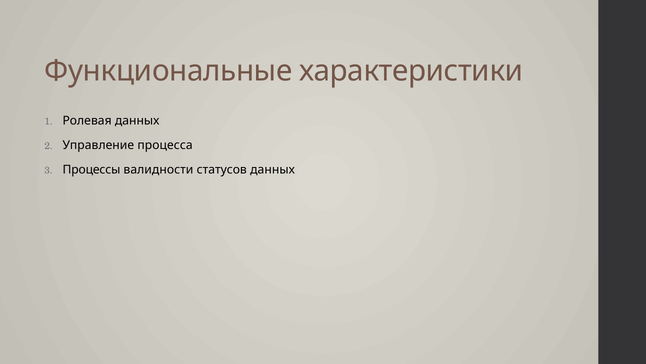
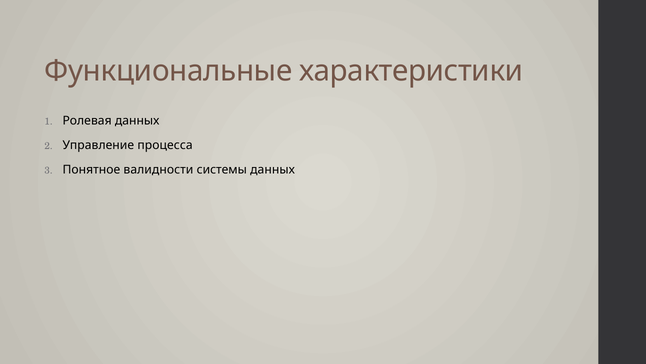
Процессы: Процессы -> Понятное (91, 169)
статусов: статусов -> системы (222, 169)
